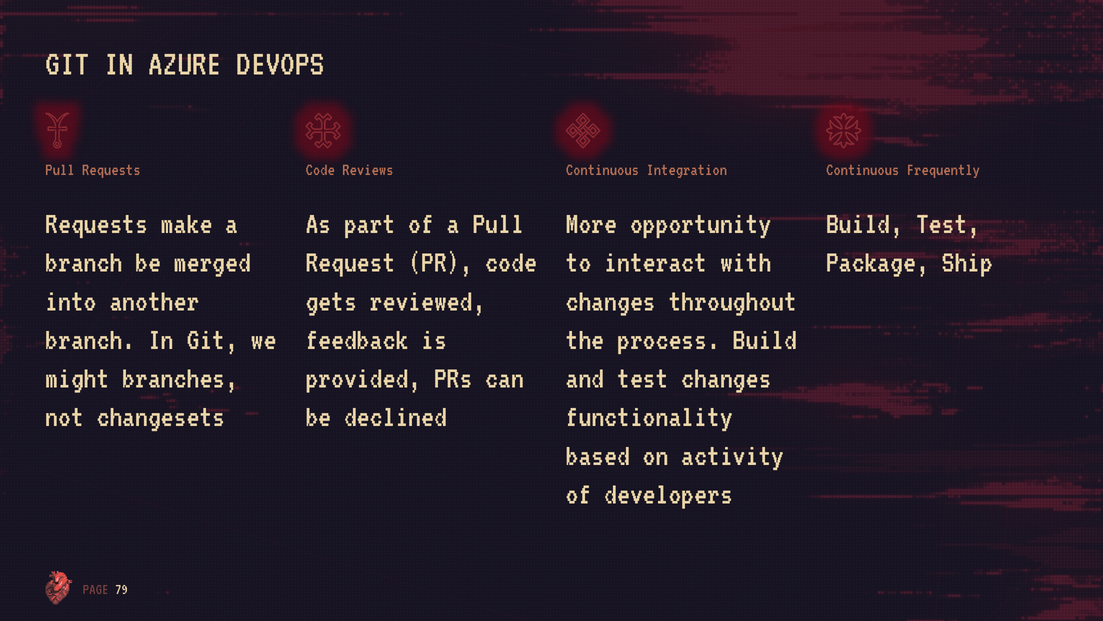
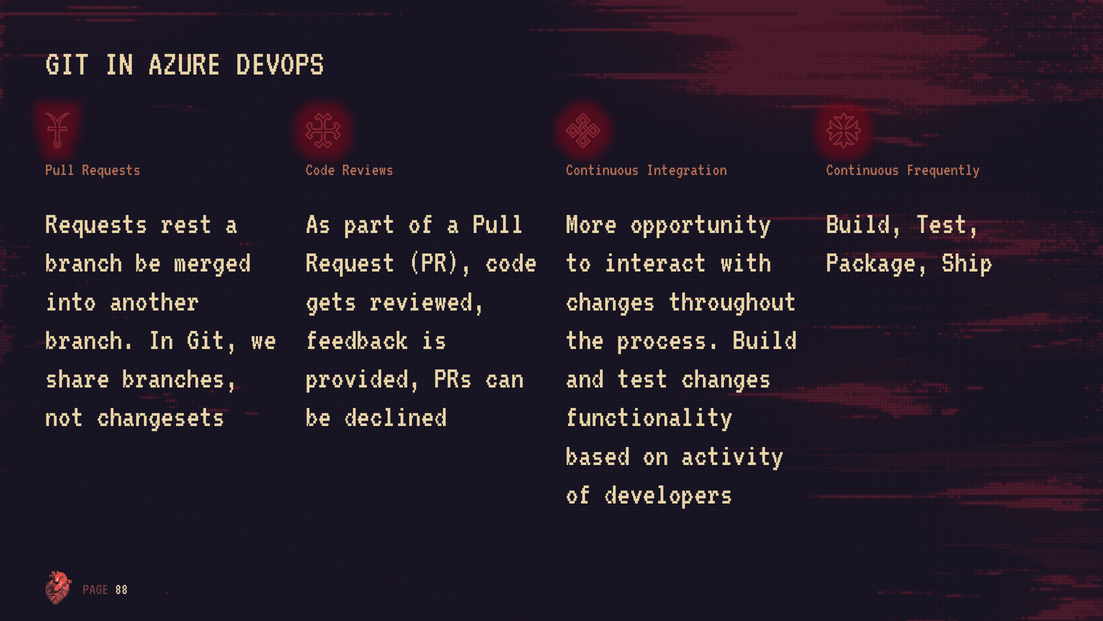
make: make -> rest (187, 222)
might: might -> share (77, 377)
79: 79 -> 88 (122, 588)
